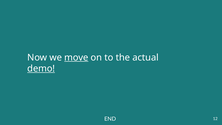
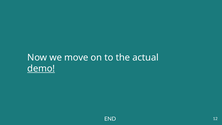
move underline: present -> none (76, 57)
